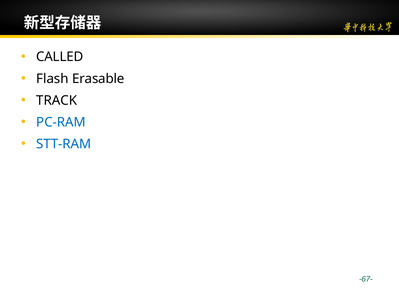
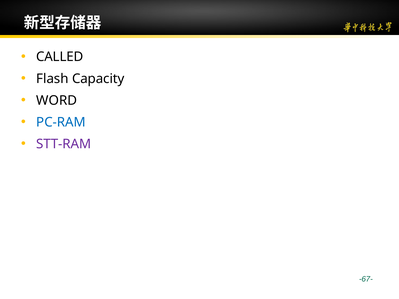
Erasable: Erasable -> Capacity (98, 79)
TRACK: TRACK -> WORD (57, 101)
STT-RAM colour: blue -> purple (64, 144)
